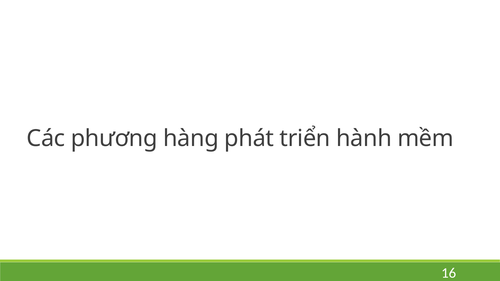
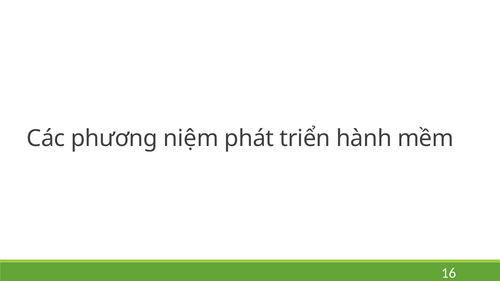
hàng: hàng -> niệm (191, 139)
